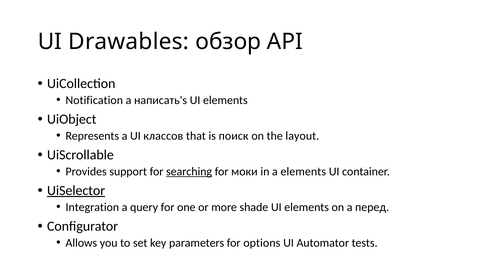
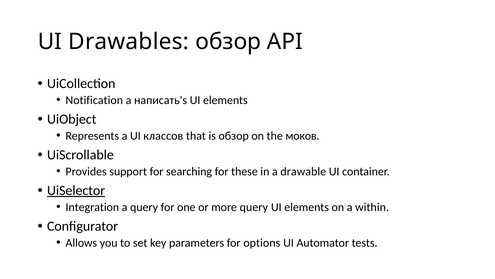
is поиск: поиск -> обзор (234, 136)
layout: layout -> моков (302, 136)
searching underline: present -> none (189, 171)
моки: моки -> these (244, 171)
a elements: elements -> drawable (303, 171)
more shade: shade -> query (254, 207)
перед: перед -> within (372, 207)
